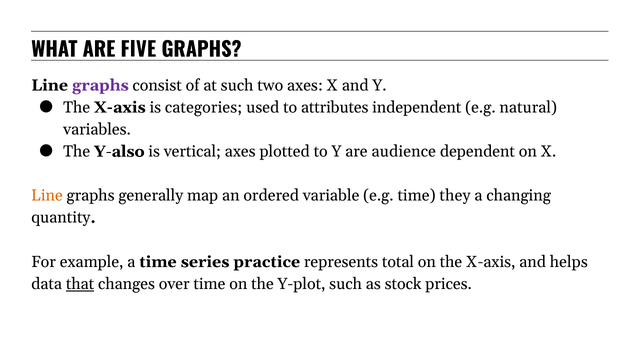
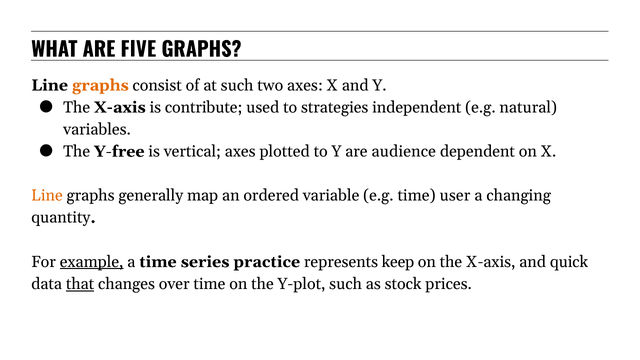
graphs colour: purple -> orange (100, 85)
categories: categories -> contribute (204, 107)
attributes: attributes -> strategies (335, 107)
Y-also: Y-also -> Y-free (119, 151)
they: they -> user (455, 196)
example underline: none -> present (92, 262)
total: total -> keep (398, 262)
helps: helps -> quick (569, 262)
